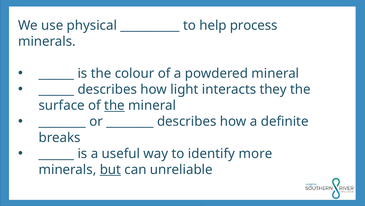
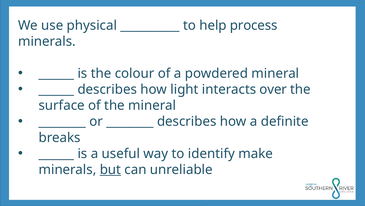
they: they -> over (273, 89)
the underline: present -> none (114, 105)
more: more -> make (256, 153)
